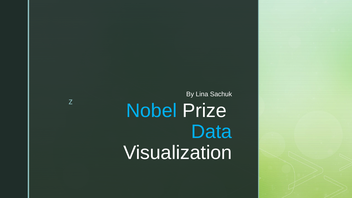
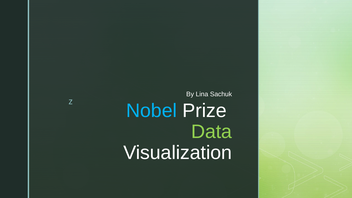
Data colour: light blue -> light green (212, 132)
